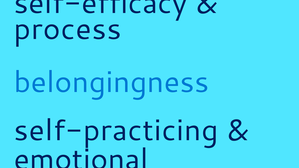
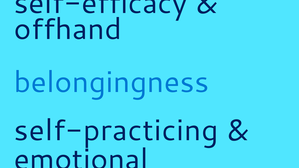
process: process -> offhand (68, 29)
